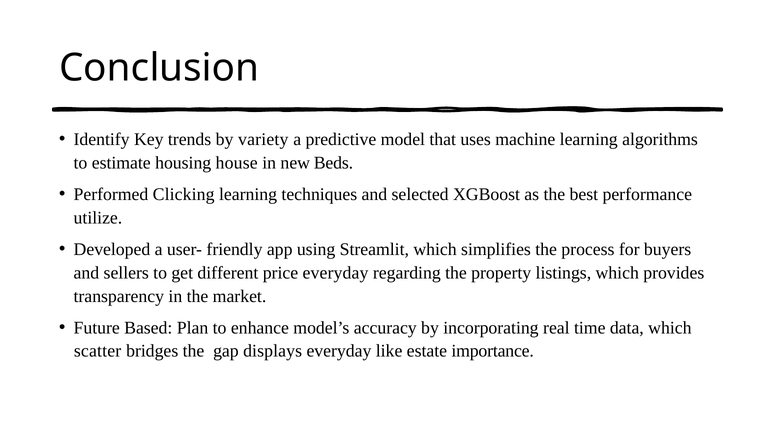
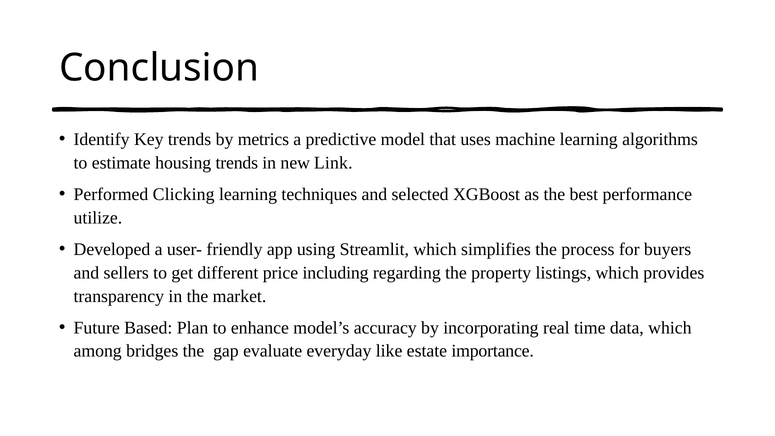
variety: variety -> metrics (263, 140)
housing house: house -> trends (237, 163)
Beds: Beds -> Link (333, 163)
price everyday: everyday -> including (336, 273)
scatter: scatter -> among (98, 351)
displays: displays -> evaluate (273, 351)
